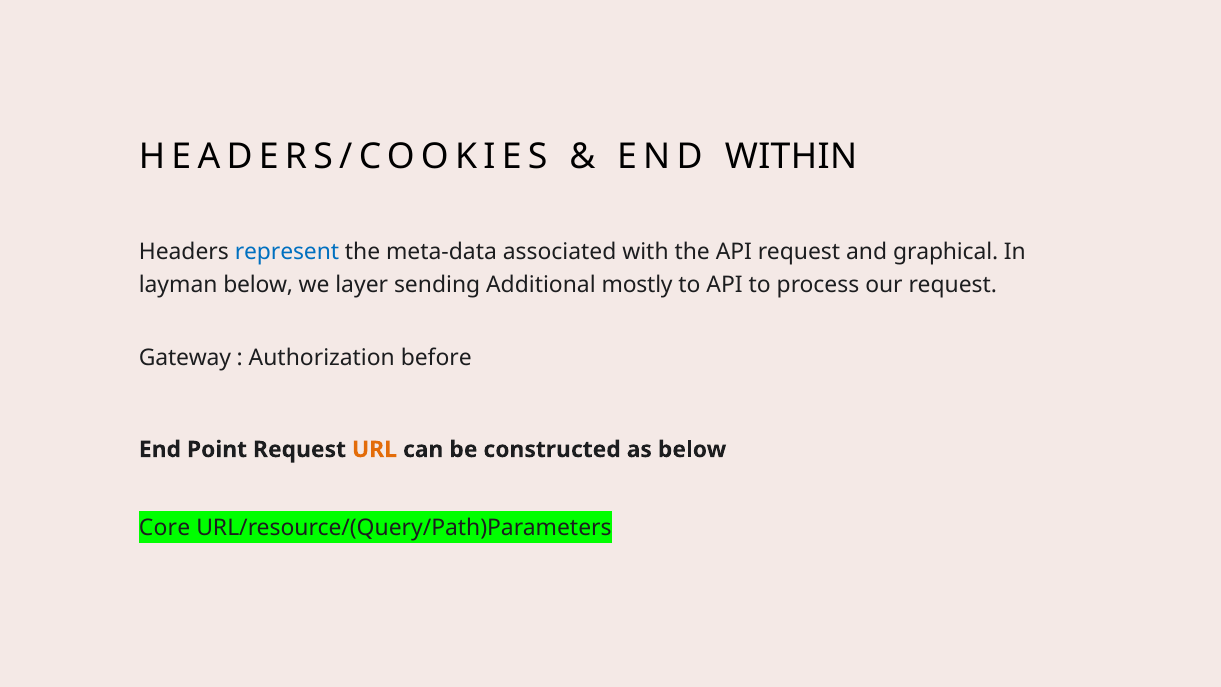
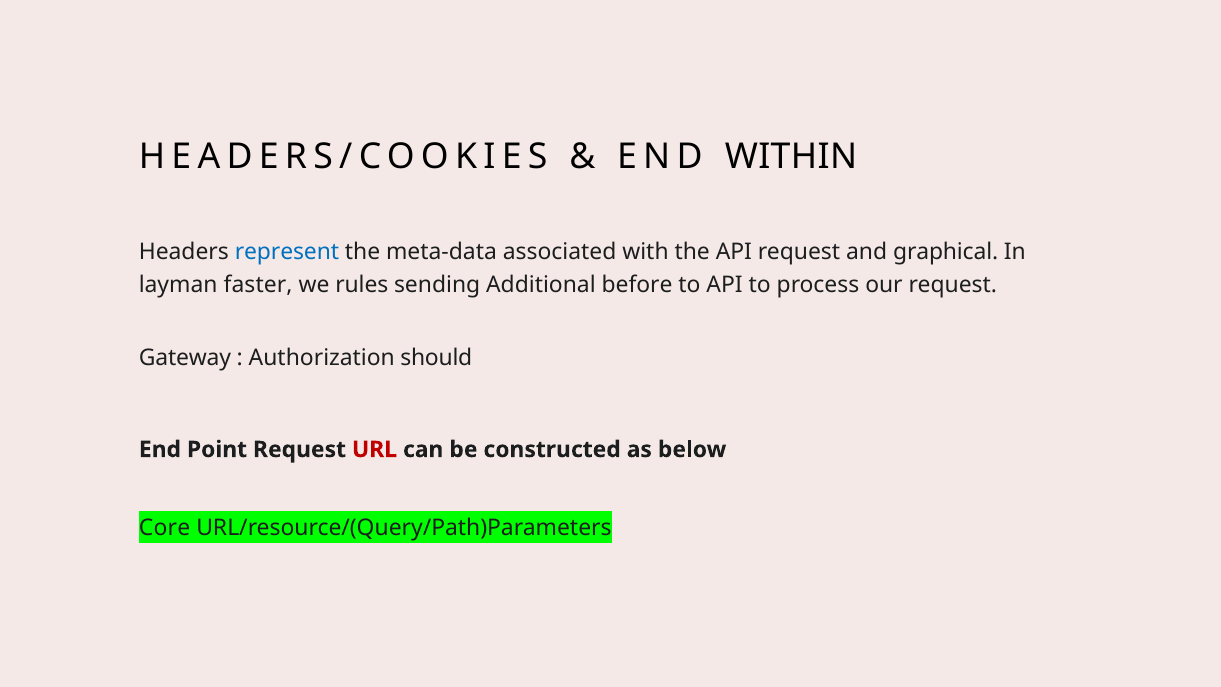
layman below: below -> faster (258, 285)
layer: layer -> rules (362, 285)
mostly: mostly -> before (637, 285)
before: before -> should (436, 358)
URL colour: orange -> red (374, 449)
